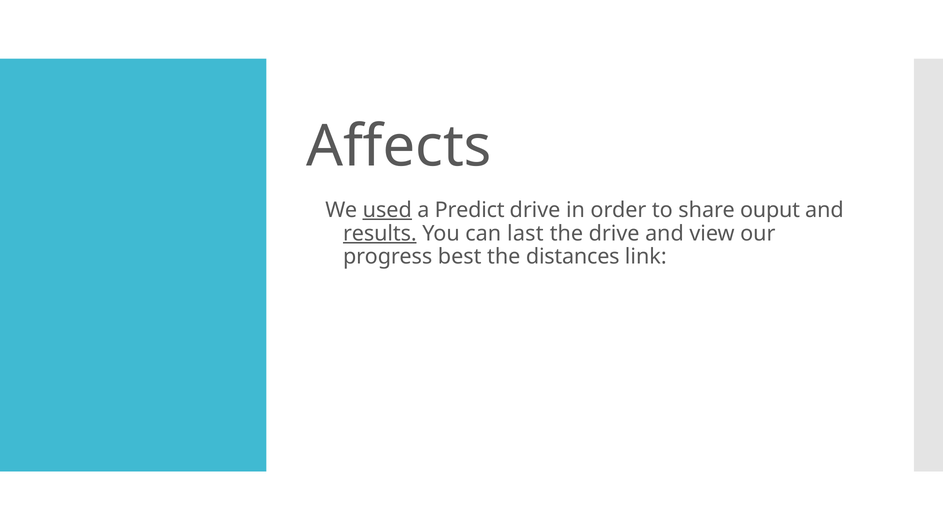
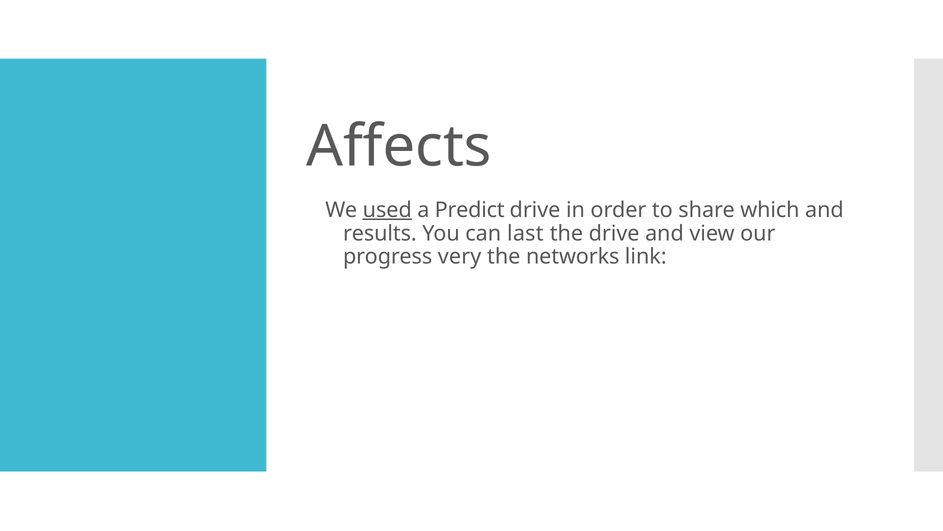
ouput: ouput -> which (770, 210)
results underline: present -> none (380, 233)
best: best -> very (460, 257)
distances: distances -> networks (573, 257)
